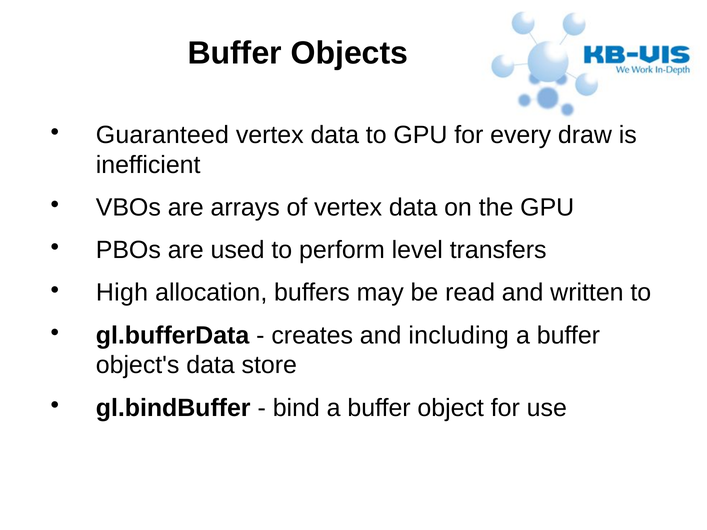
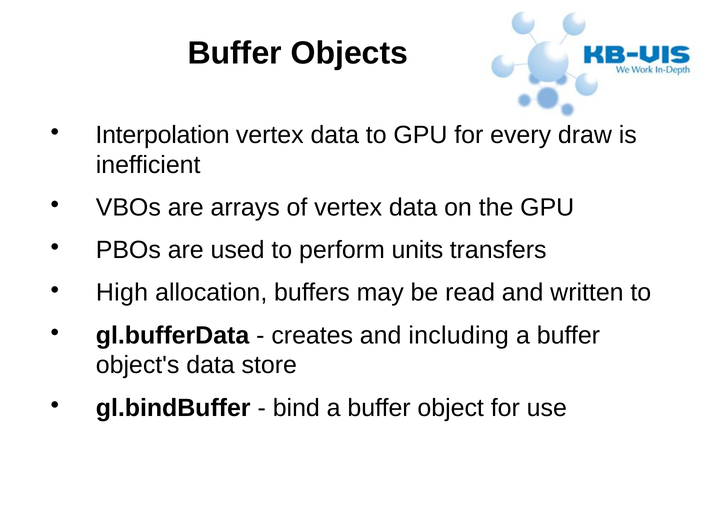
Guaranteed: Guaranteed -> Interpolation (163, 135)
level: level -> units (417, 250)
